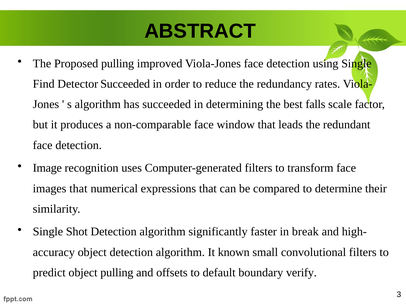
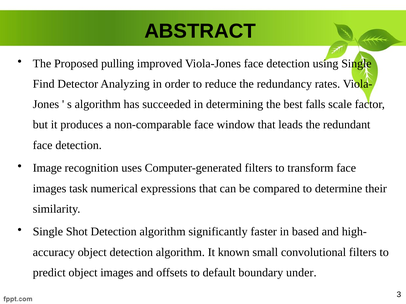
Detector Succeeded: Succeeded -> Analyzing (125, 84)
images that: that -> task (79, 189)
break: break -> based (305, 232)
object pulling: pulling -> images (117, 273)
verify: verify -> under (301, 273)
